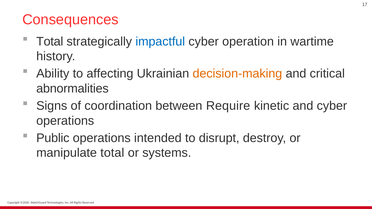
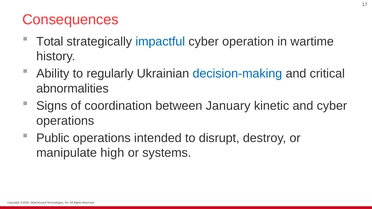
affecting: affecting -> regularly (110, 74)
decision-making colour: orange -> blue (237, 74)
Require: Require -> January (228, 106)
manipulate total: total -> high (112, 153)
